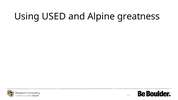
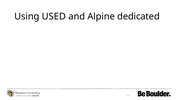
greatness: greatness -> dedicated (138, 16)
